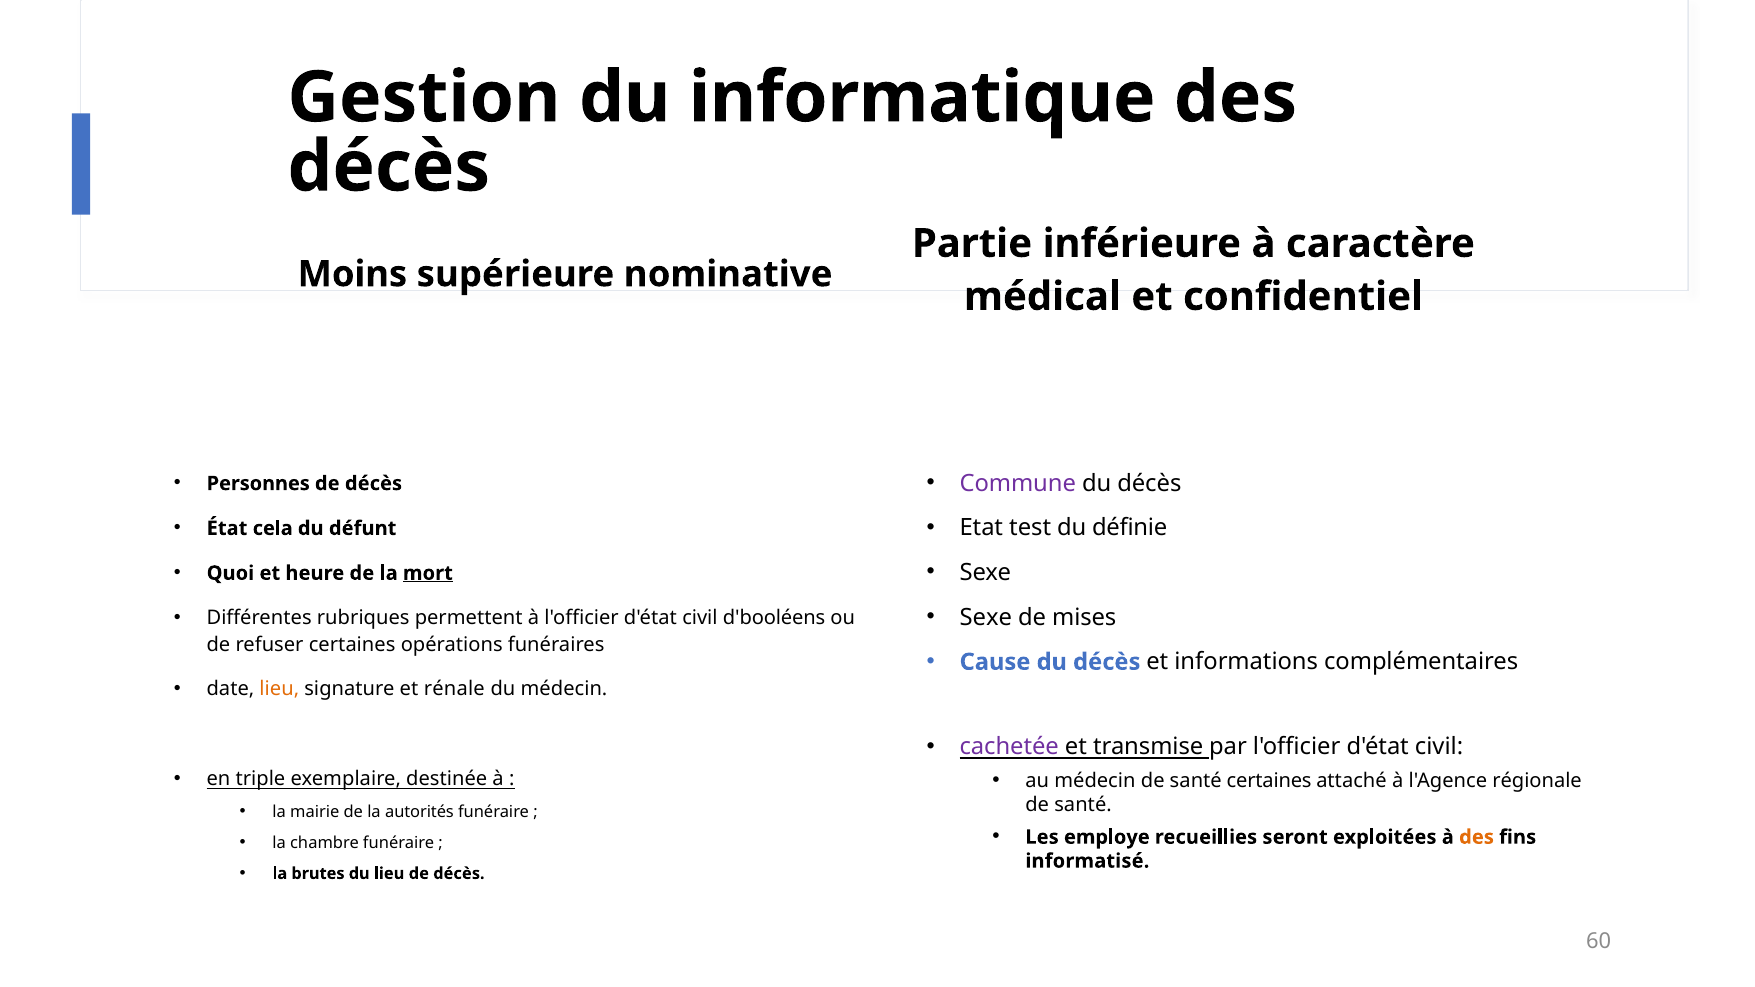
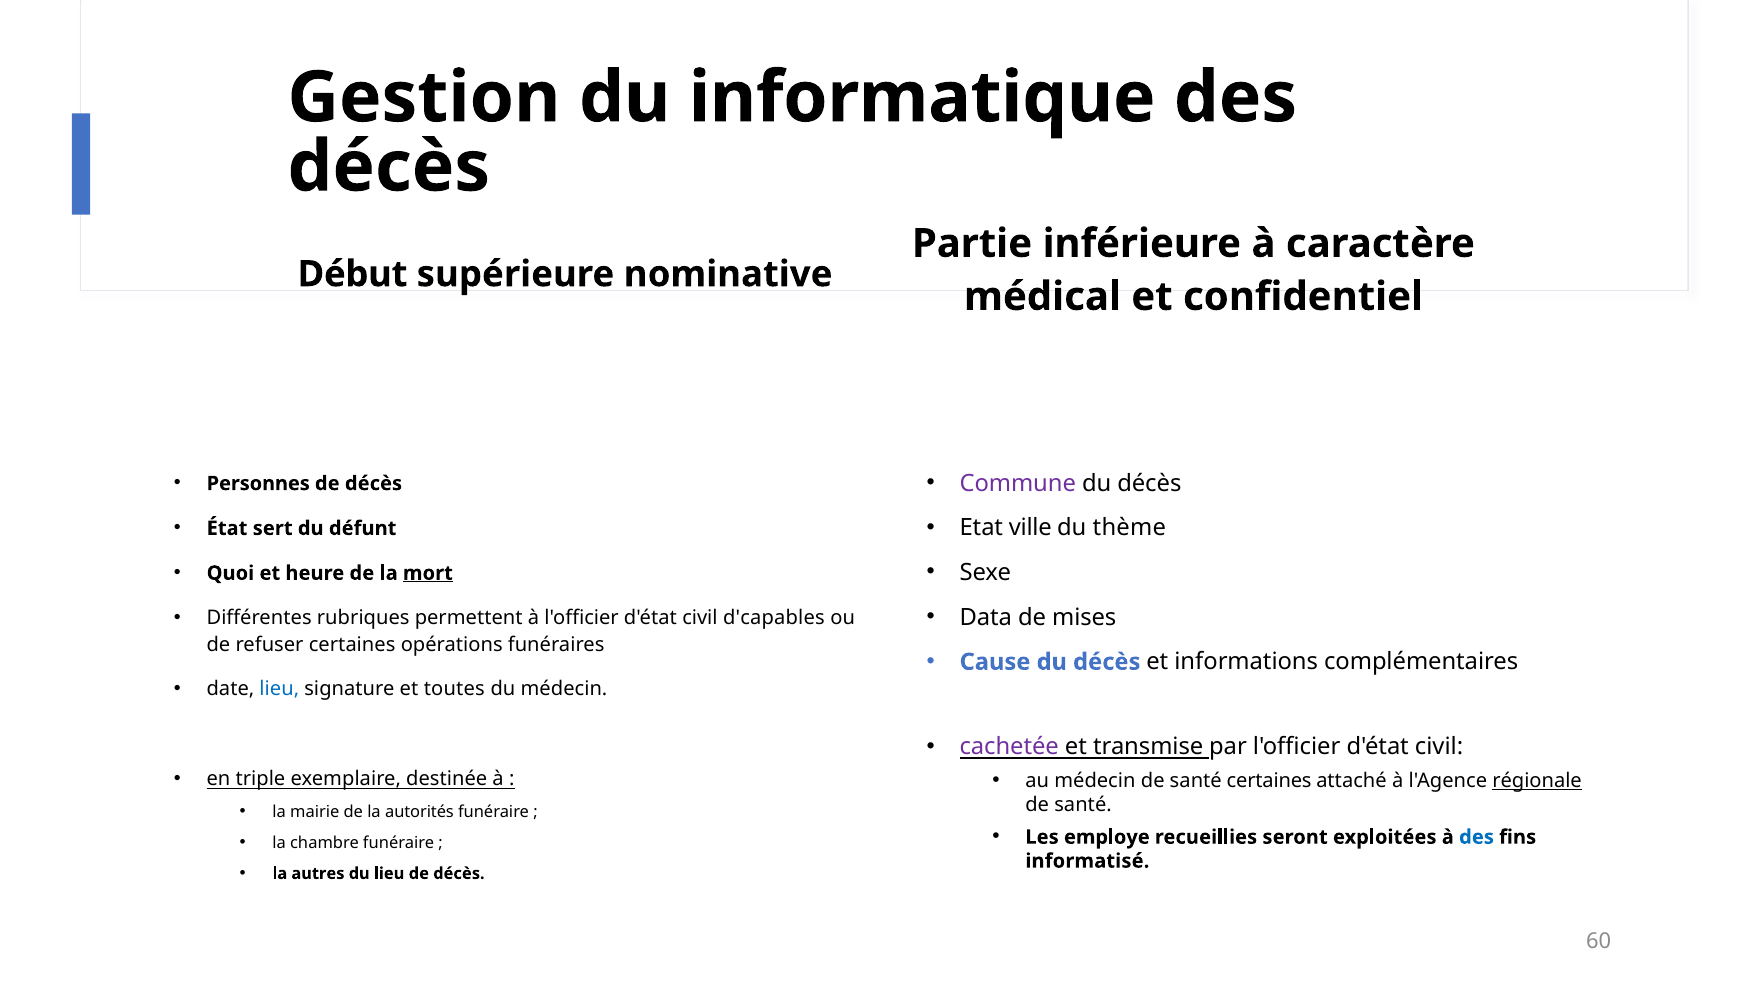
Moins: Moins -> Début (352, 274)
test: test -> ville (1030, 528)
définie: définie -> thème (1129, 528)
cela: cela -> sert (273, 528)
Sexe: Sexe -> Data (986, 617)
d'booléens: d'booléens -> d'capables (774, 618)
lieu colour: orange -> blue (279, 689)
rénale: rénale -> toutes (454, 689)
régionale underline: none -> present (1537, 781)
des colour: orange -> blue (1476, 837)
brutes: brutes -> autres (318, 874)
